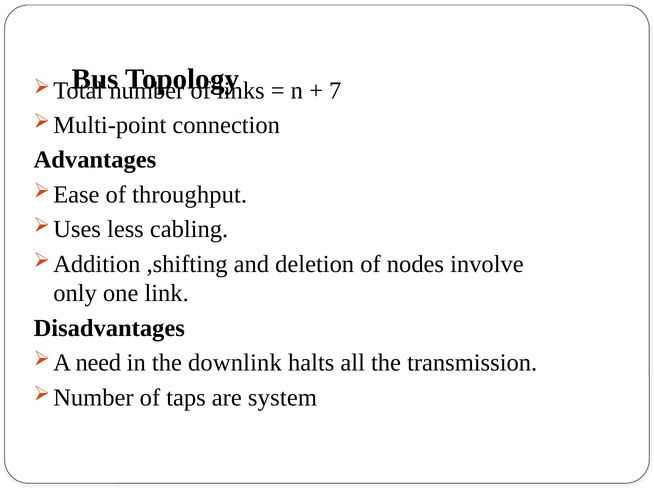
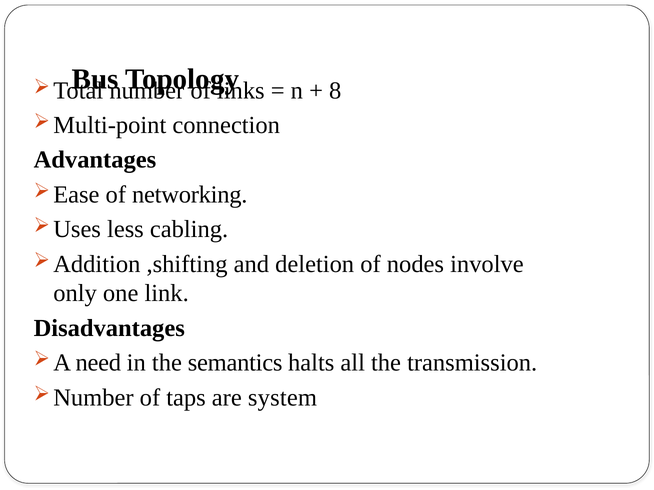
7: 7 -> 8 (335, 91)
throughput: throughput -> networking (190, 195)
downlink: downlink -> semantics (235, 363)
